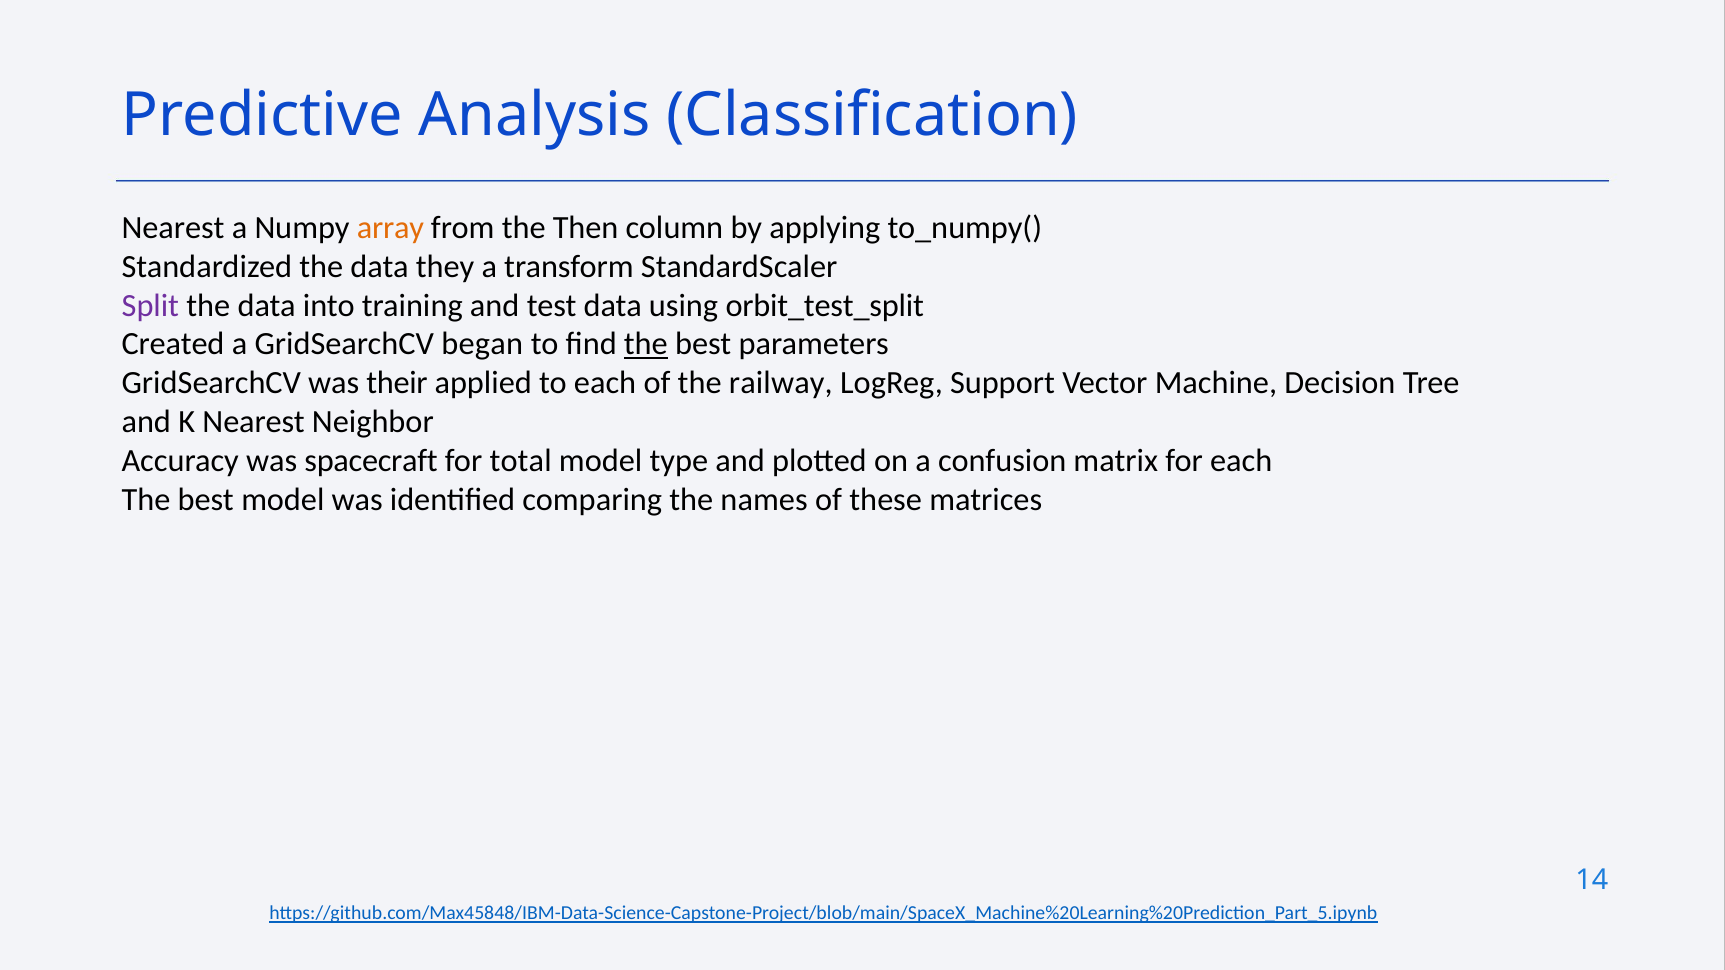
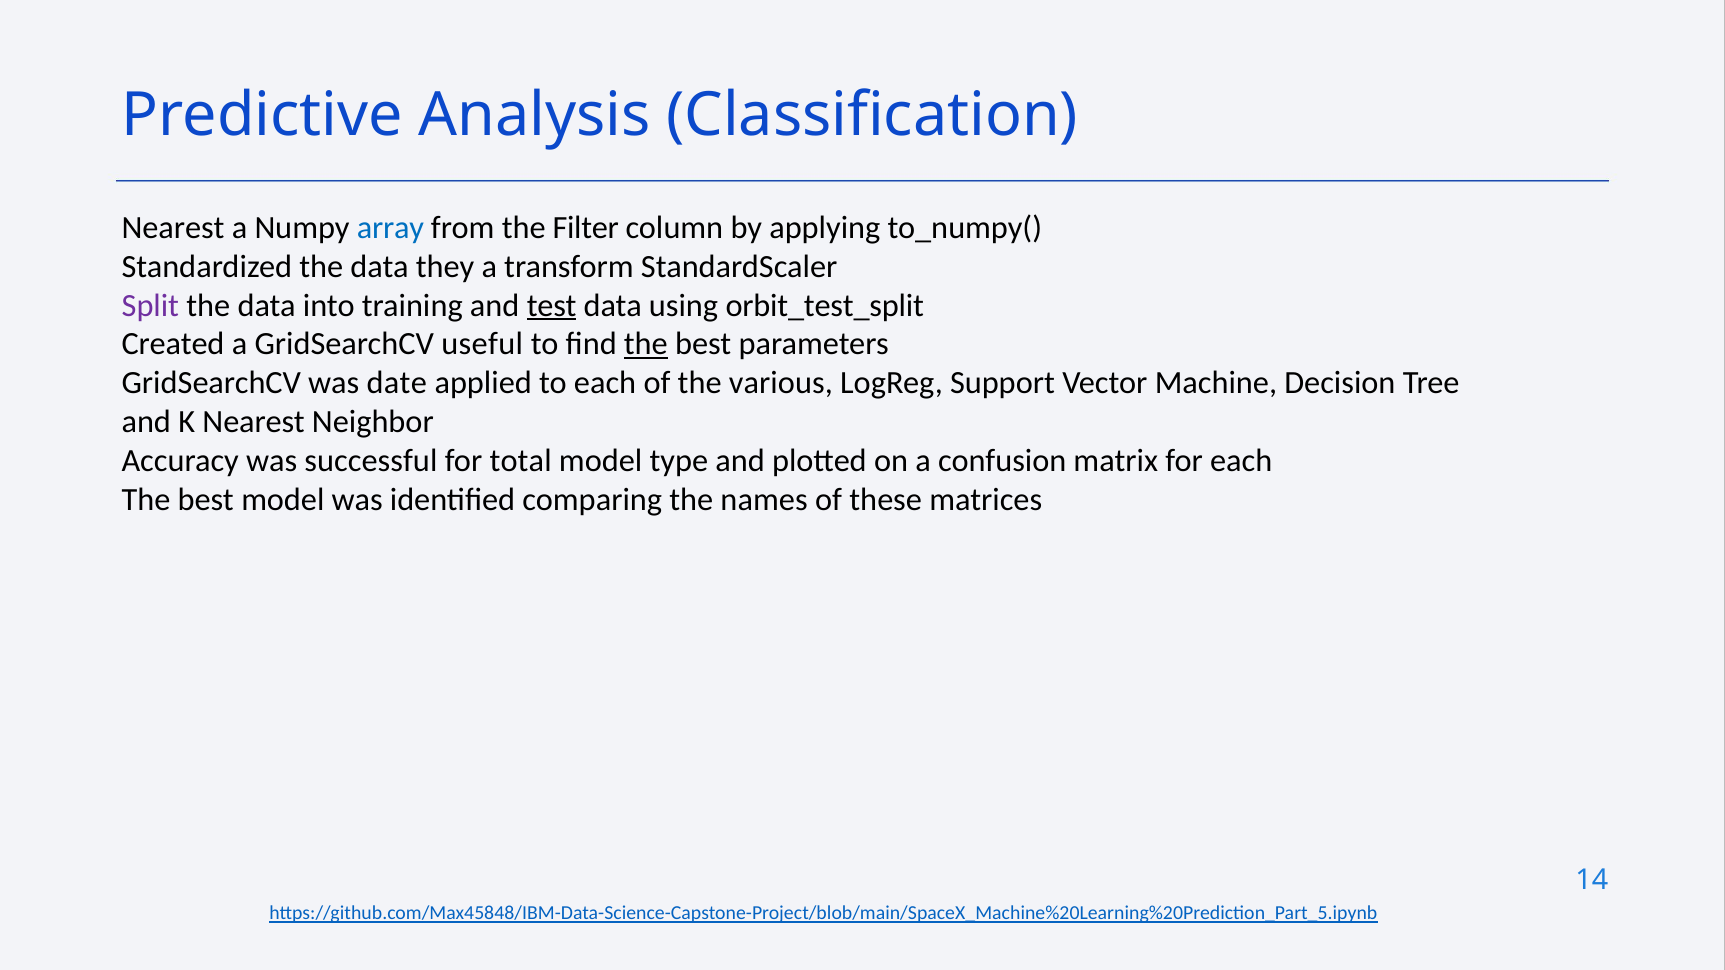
array colour: orange -> blue (390, 228)
Then: Then -> Filter (586, 228)
test underline: none -> present (552, 306)
began: began -> useful (482, 344)
their: their -> date (397, 383)
railway: railway -> various (781, 383)
spacecraft: spacecraft -> successful (371, 461)
